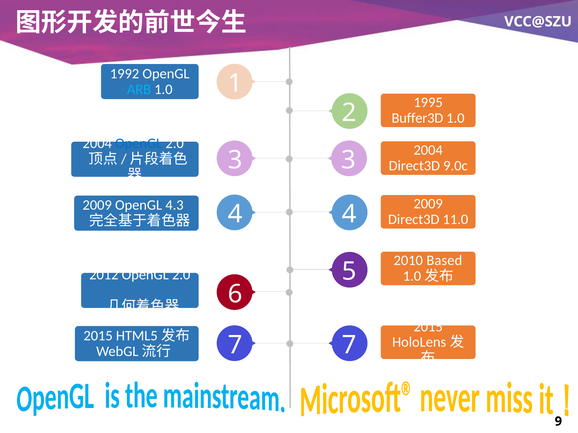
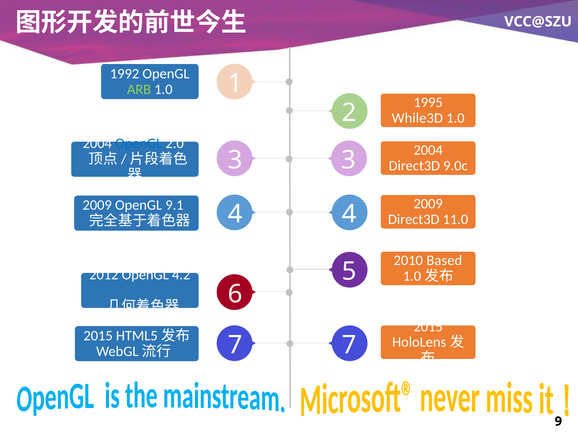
ARB colour: light blue -> light green (139, 89)
Buffer3D: Buffer3D -> While3D (417, 118)
4.3: 4.3 -> 9.1 (175, 205)
2012 OpenGL 2.0: 2.0 -> 4.2 (181, 275)
